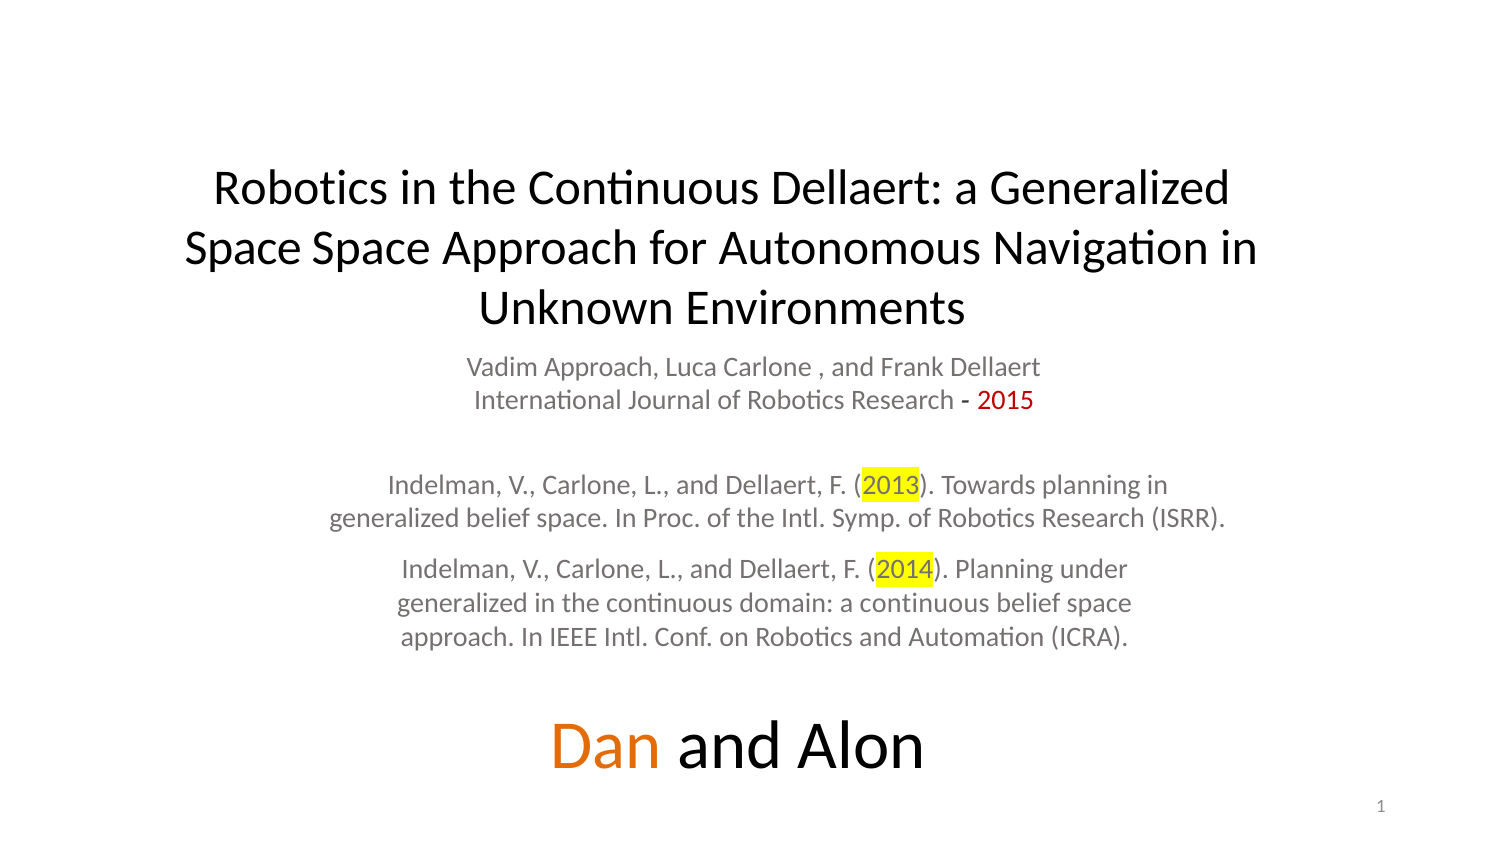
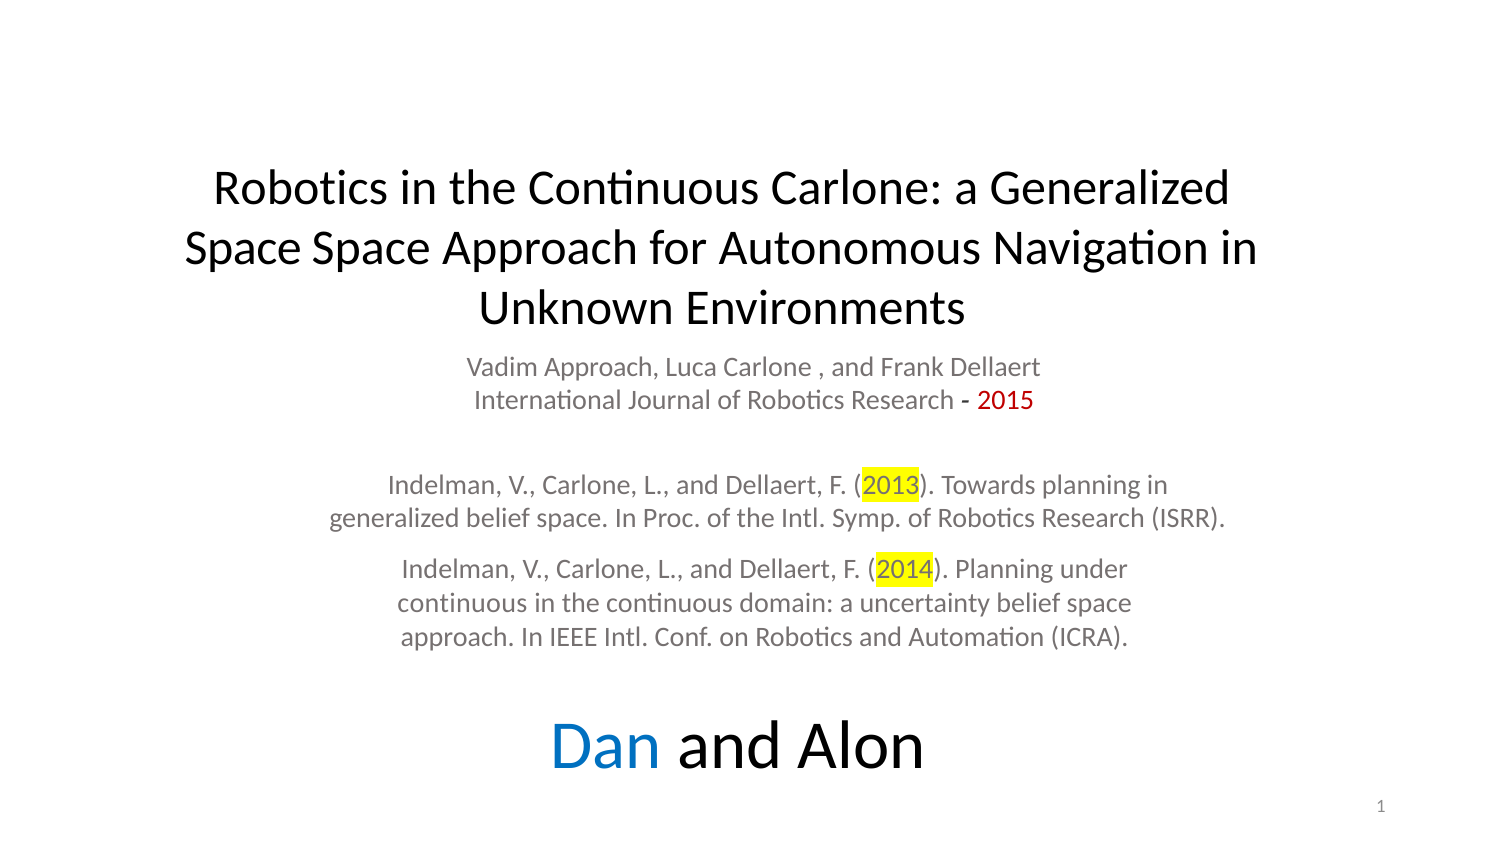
Continuous Dellaert: Dellaert -> Carlone (857, 188)
generalized: generalized -> continuous (462, 603)
a continuous: continuous -> uncertainty (925, 603)
Dan colour: orange -> blue (606, 746)
